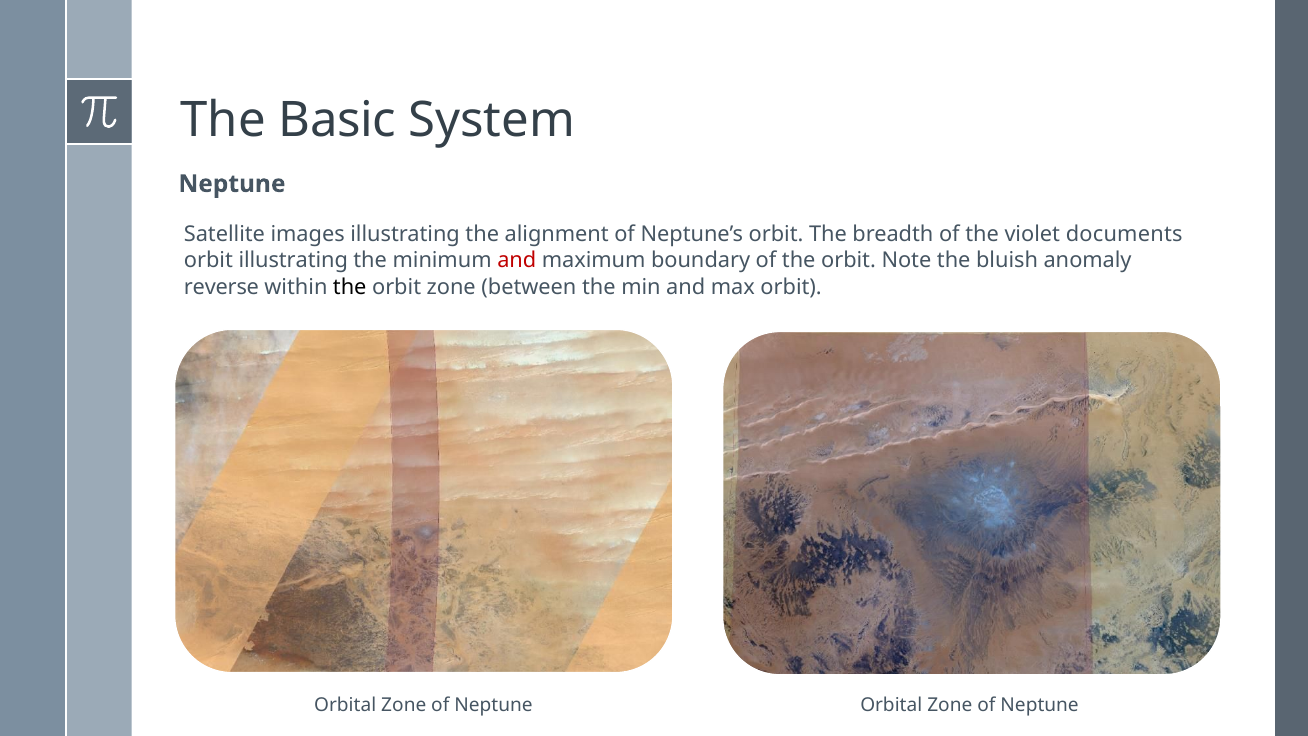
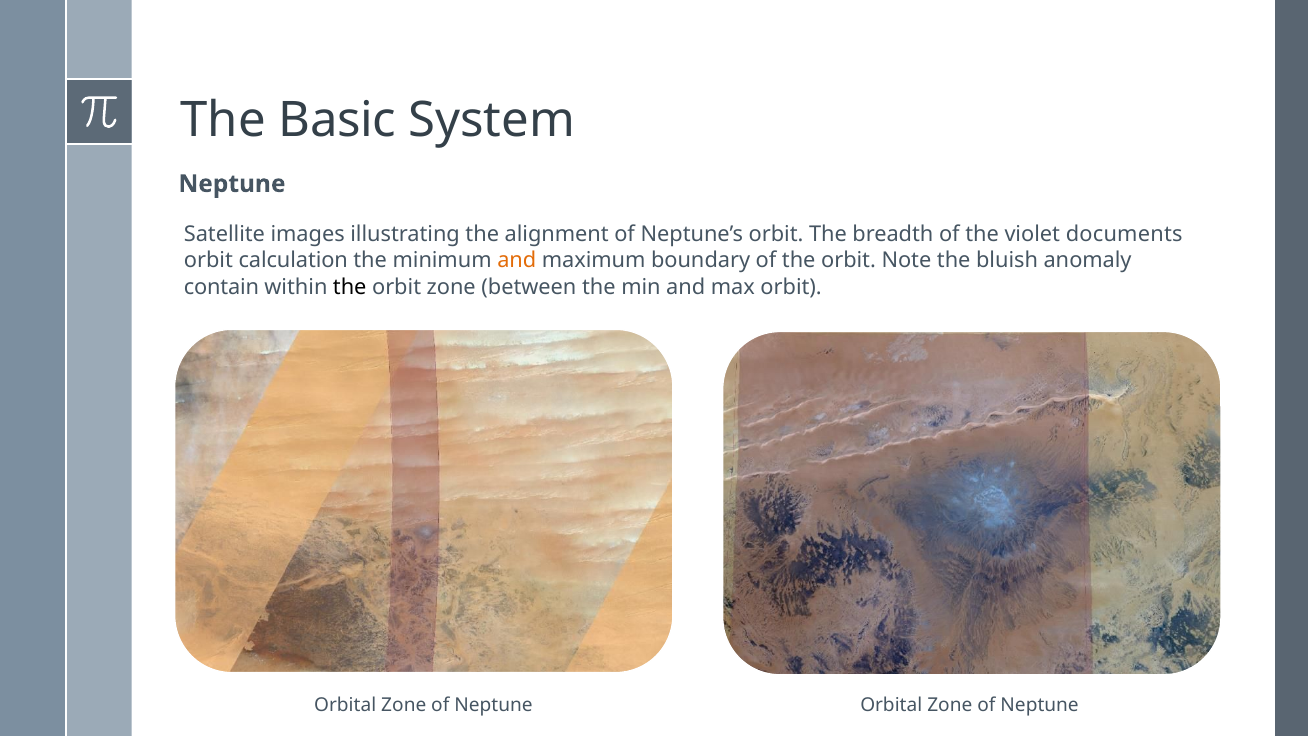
orbit illustrating: illustrating -> calculation (293, 261)
and colour: red -> orange (517, 261)
reverse: reverse -> contain (221, 287)
